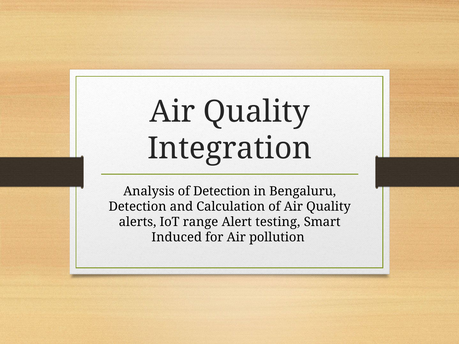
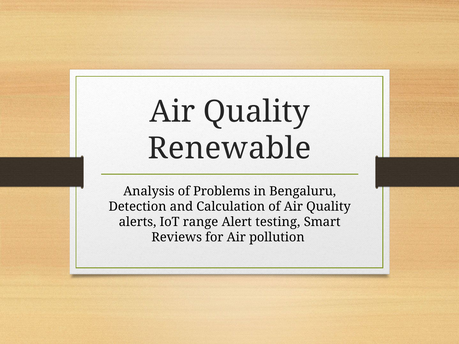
Integration: Integration -> Renewable (230, 148)
of Detection: Detection -> Problems (222, 191)
Induced: Induced -> Reviews (177, 237)
